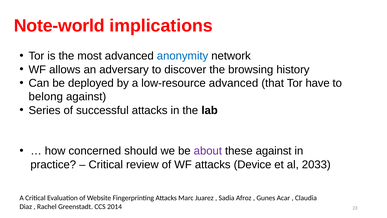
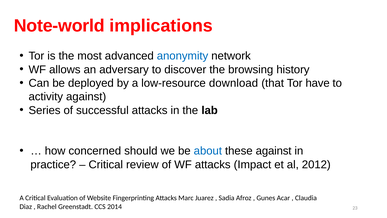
low-resource advanced: advanced -> download (234, 83)
belong: belong -> activity (46, 97)
about colour: purple -> blue (208, 151)
Device: Device -> Impact (252, 164)
2033: 2033 -> 2012 (316, 164)
